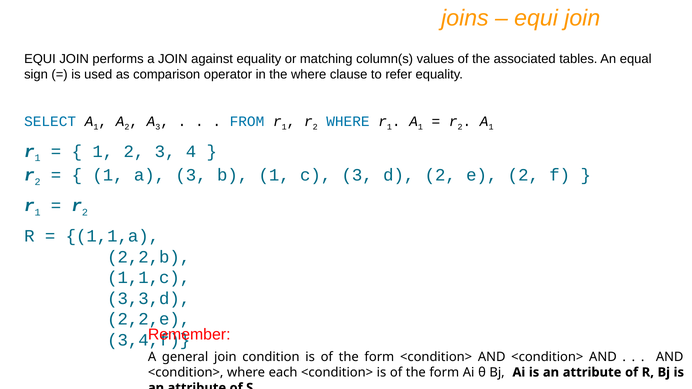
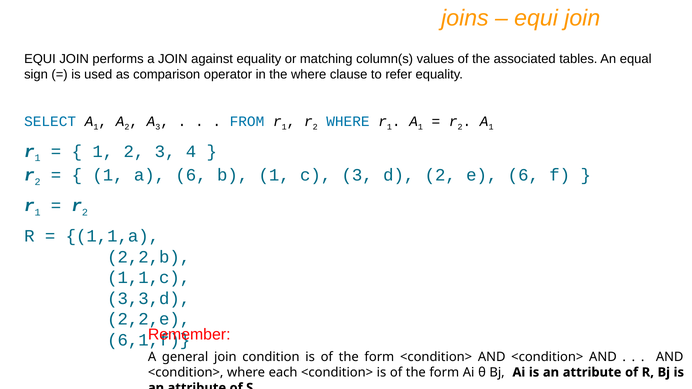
1 a 3: 3 -> 6 (191, 175)
e 2: 2 -> 6 (523, 175)
3,4,f: 3,4,f -> 6,1,f (149, 340)
